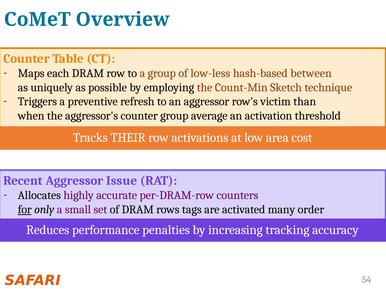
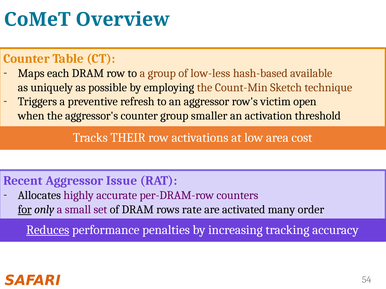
between: between -> available (311, 73)
than: than -> open (305, 102)
average: average -> smaller (209, 116)
tags: tags -> rate (192, 210)
Reduces underline: none -> present (48, 230)
